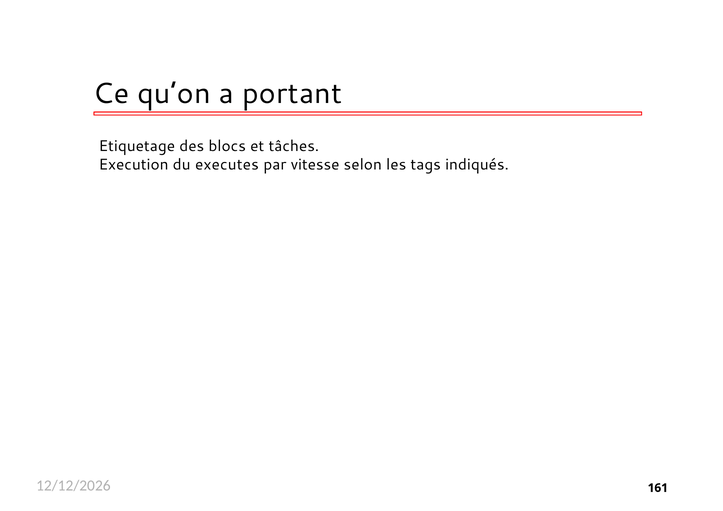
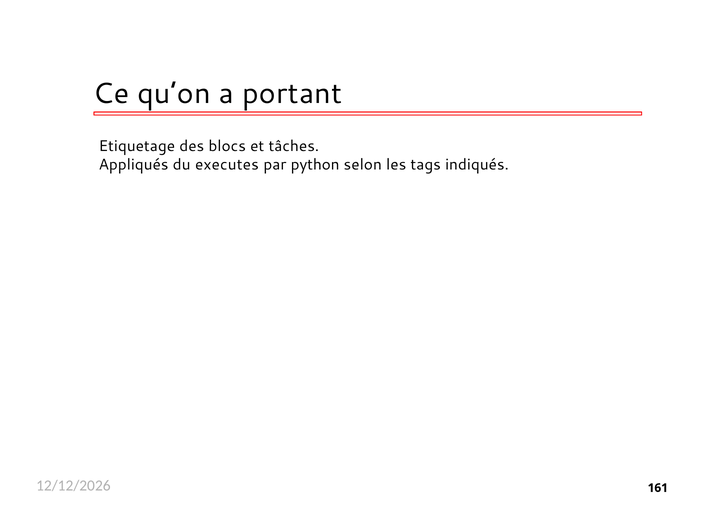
Execution: Execution -> Appliqués (134, 165)
vitesse: vitesse -> python (315, 165)
